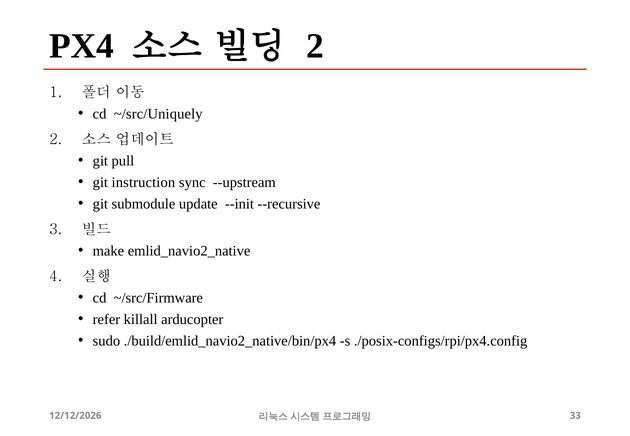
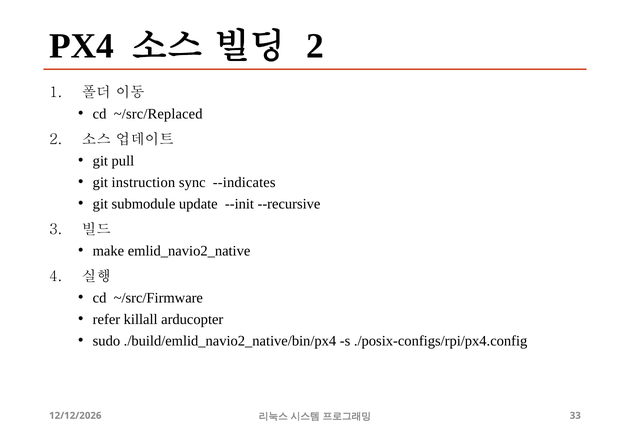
~/src/Uniquely: ~/src/Uniquely -> ~/src/Replaced (158, 114)
--upstream: --upstream -> --indicates (244, 182)
